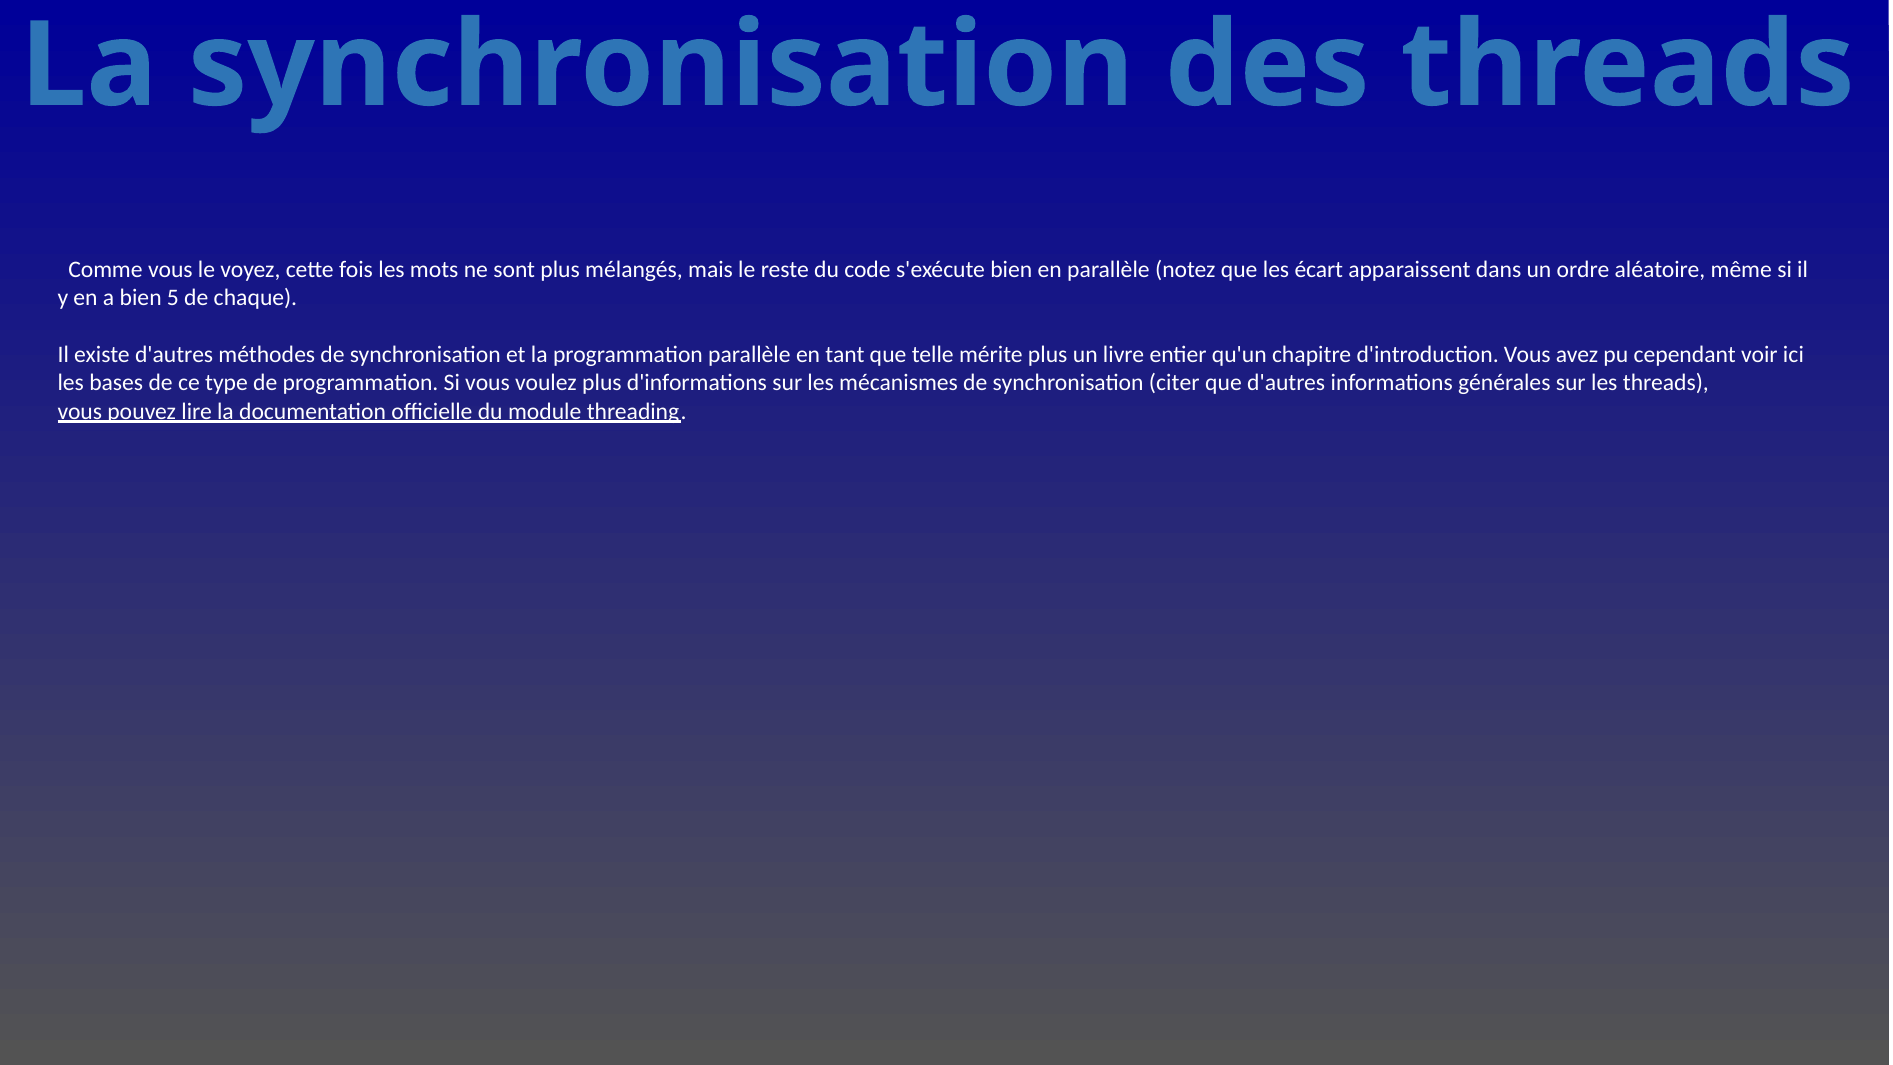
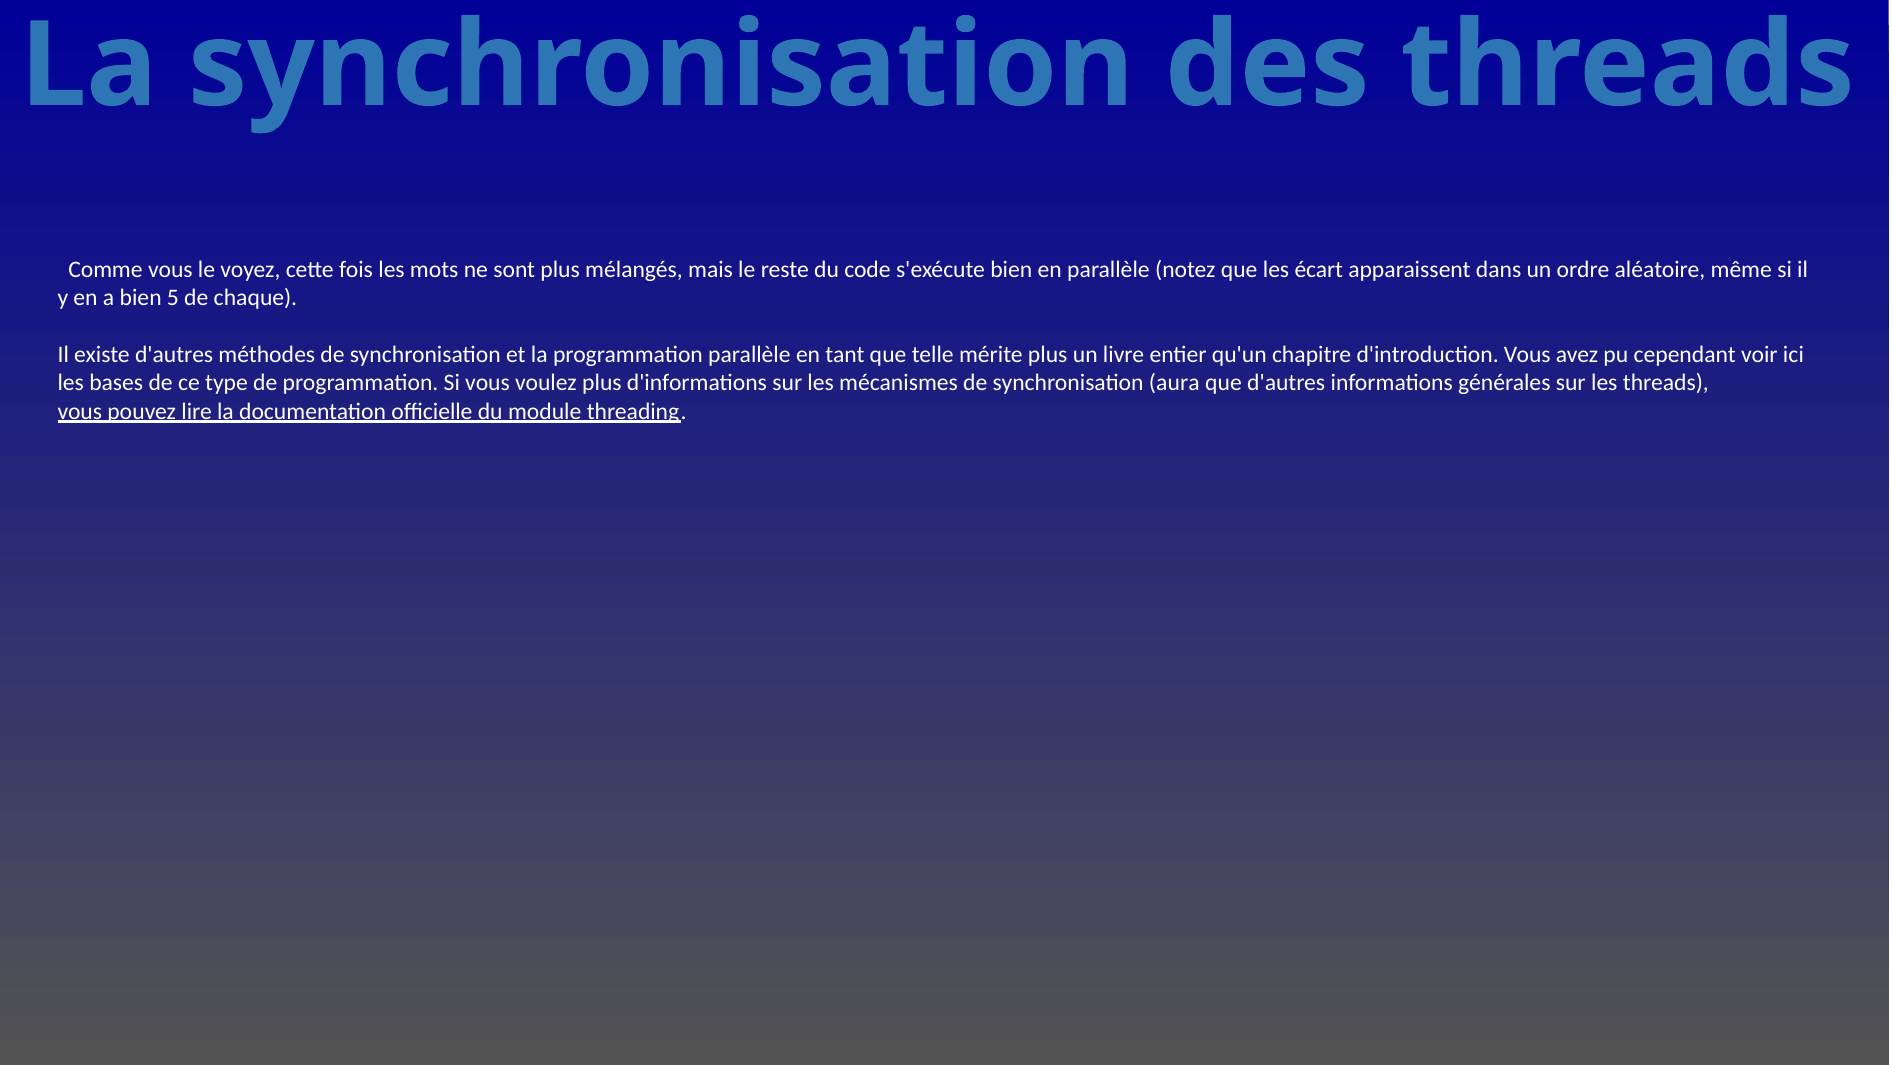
citer: citer -> aura (1174, 383)
